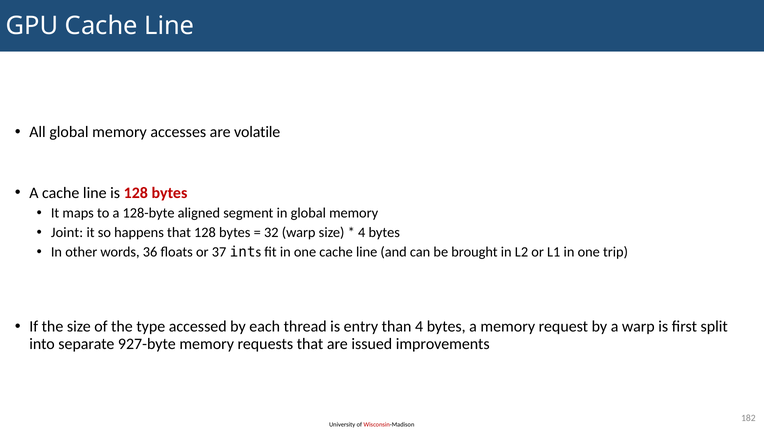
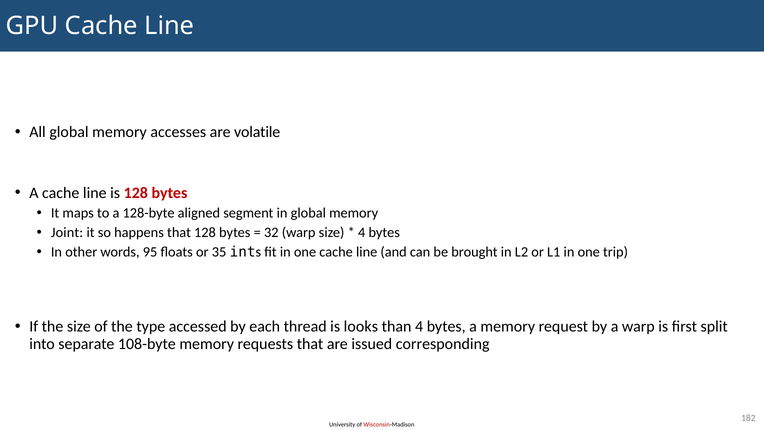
36: 36 -> 95 (150, 252)
37: 37 -> 35 (219, 252)
entry: entry -> looks (361, 326)
927-byte: 927-byte -> 108-byte (147, 344)
improvements: improvements -> corresponding (443, 344)
